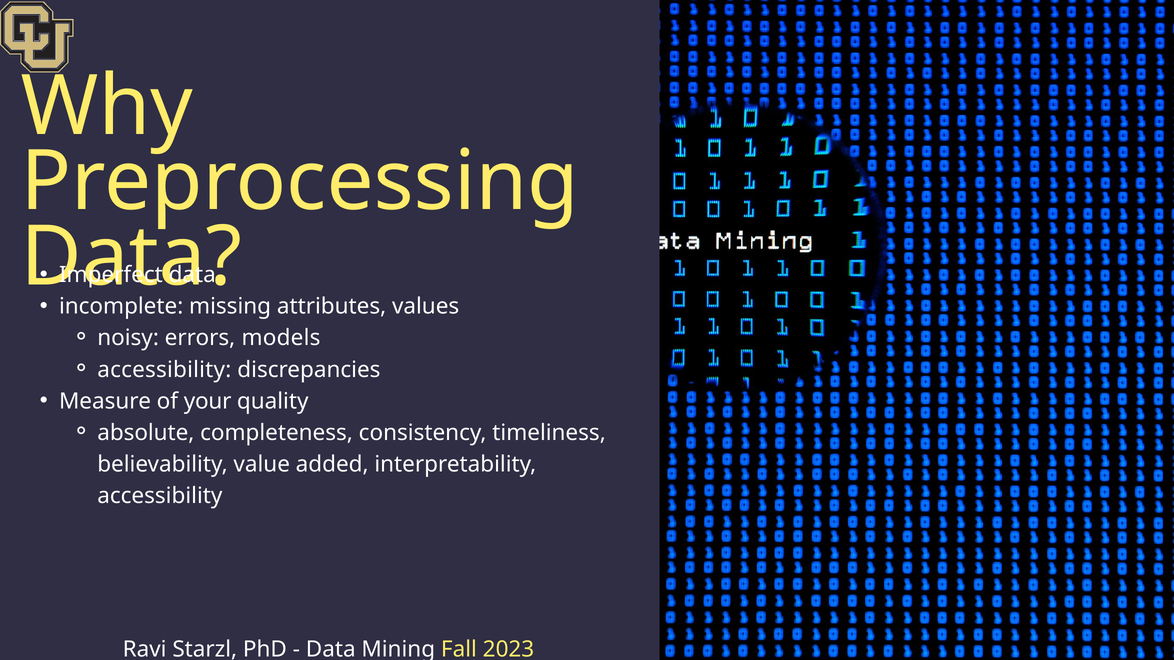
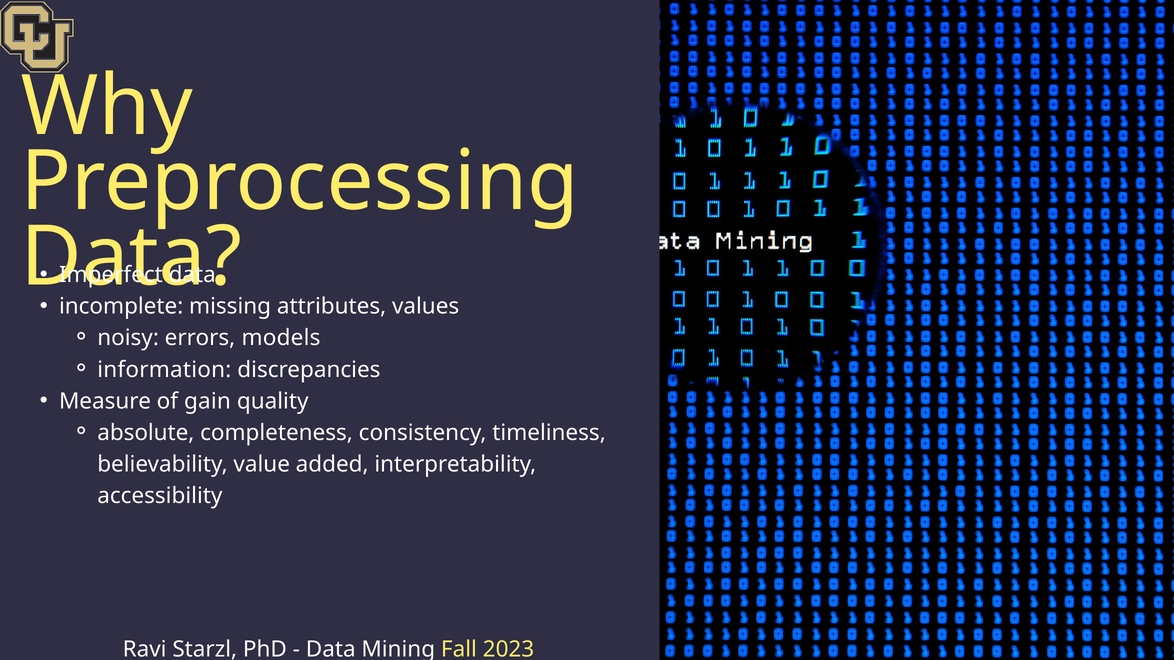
accessibility: accessibility -> information (164, 370)
your: your -> gain (207, 401)
